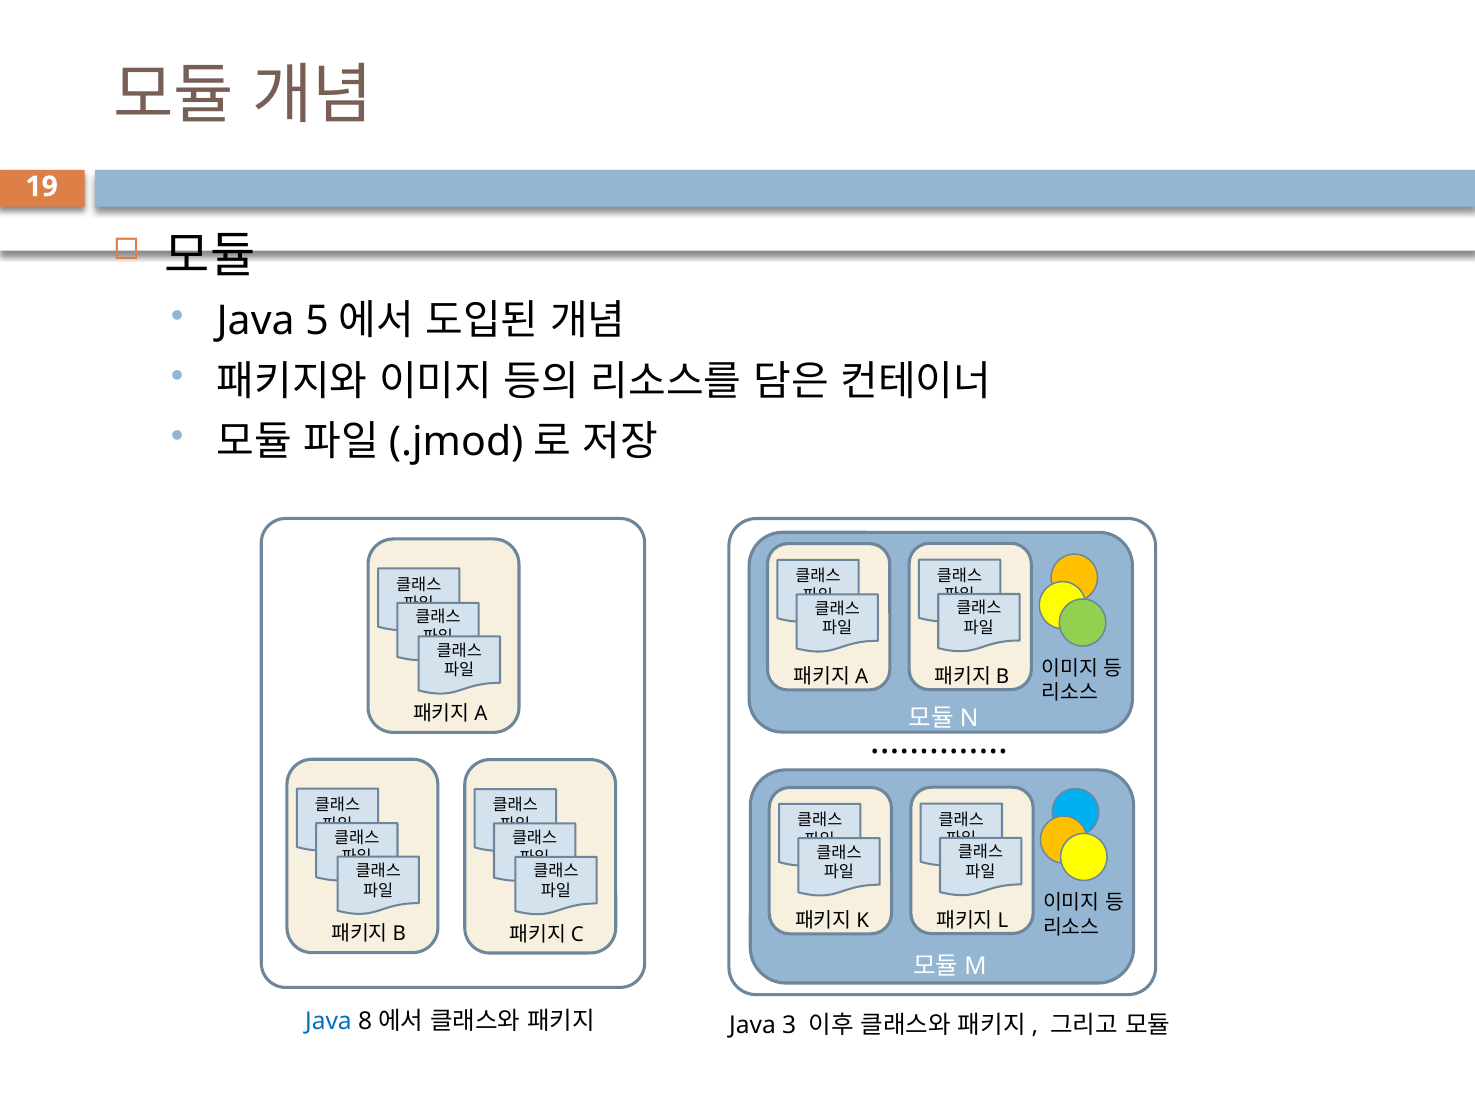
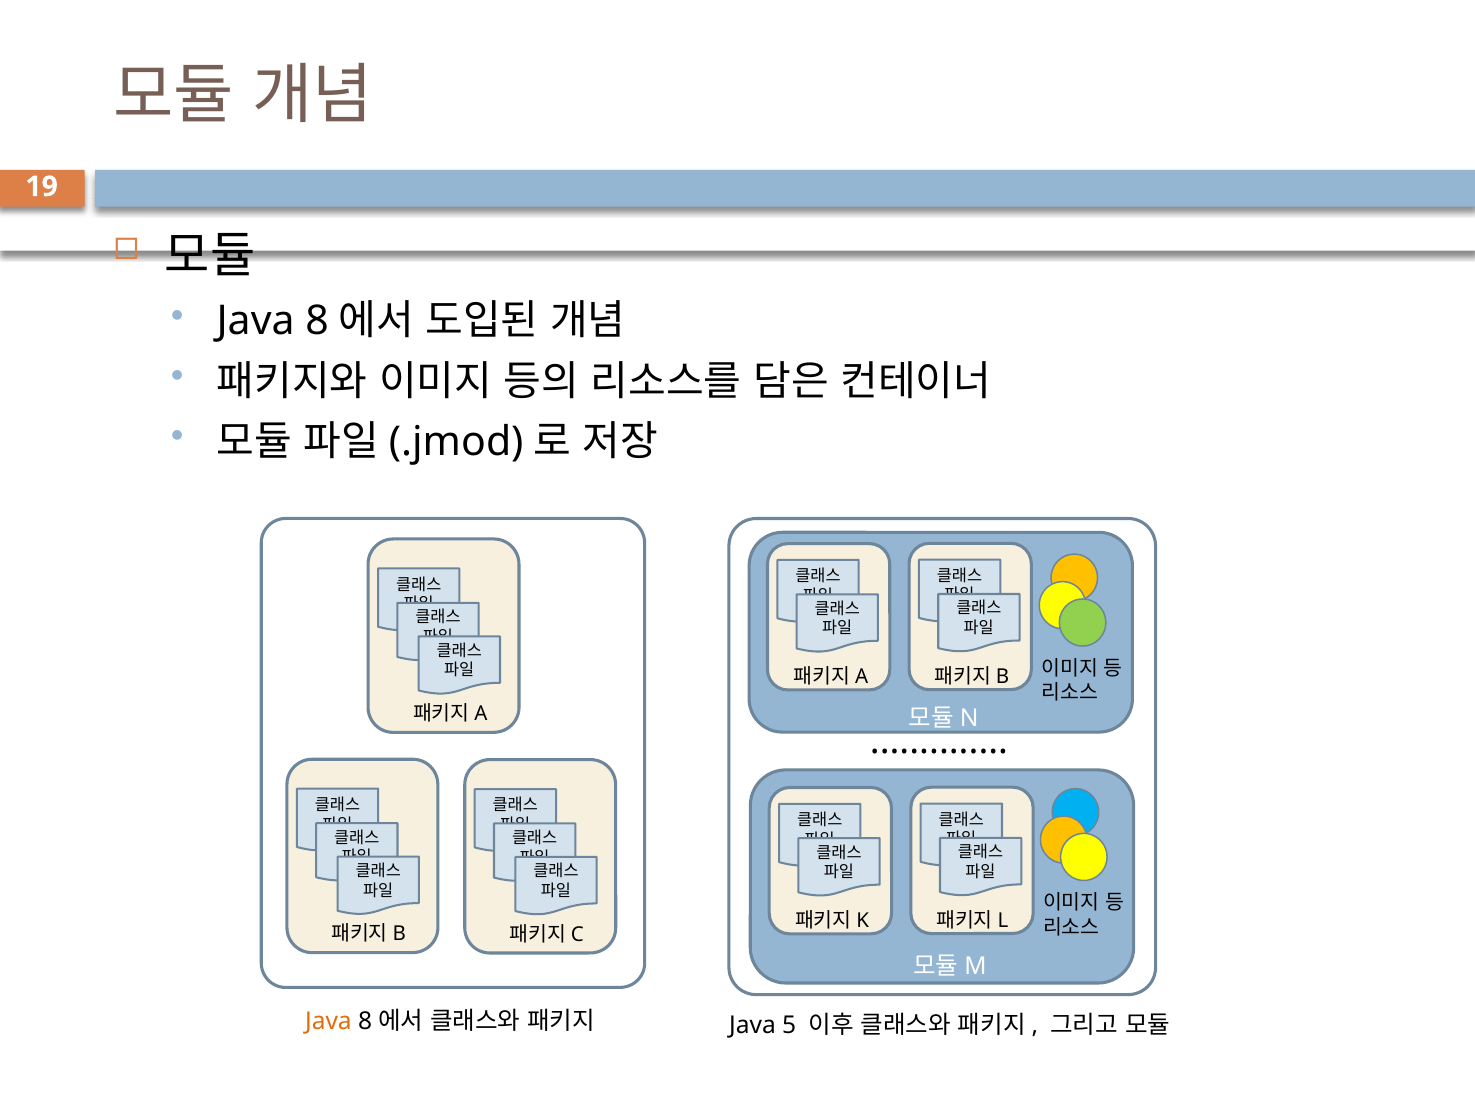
5: 5 -> 8 (317, 321)
Java colour: blue -> orange (328, 1022)
3: 3 -> 5 (789, 1025)
